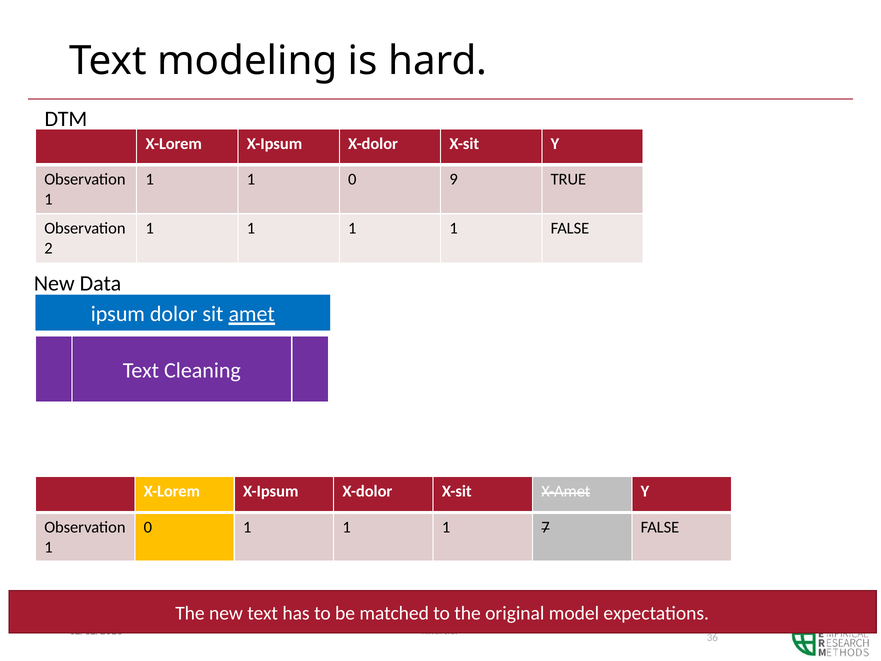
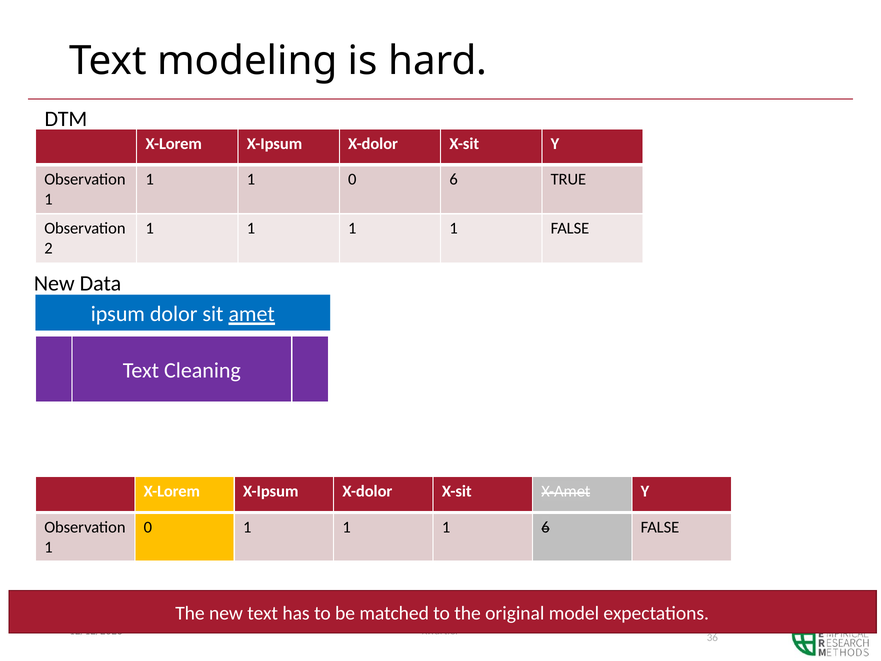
0 9: 9 -> 6 (454, 179)
1 7: 7 -> 6 (545, 527)
